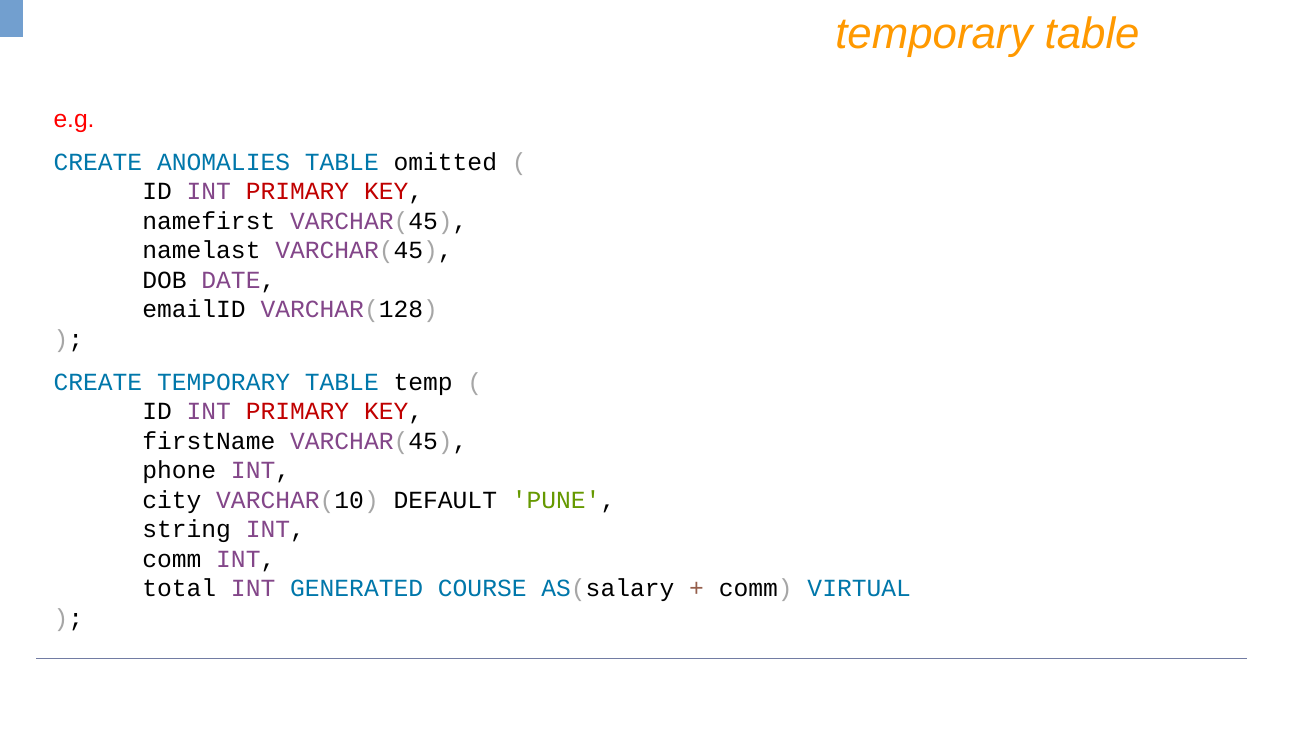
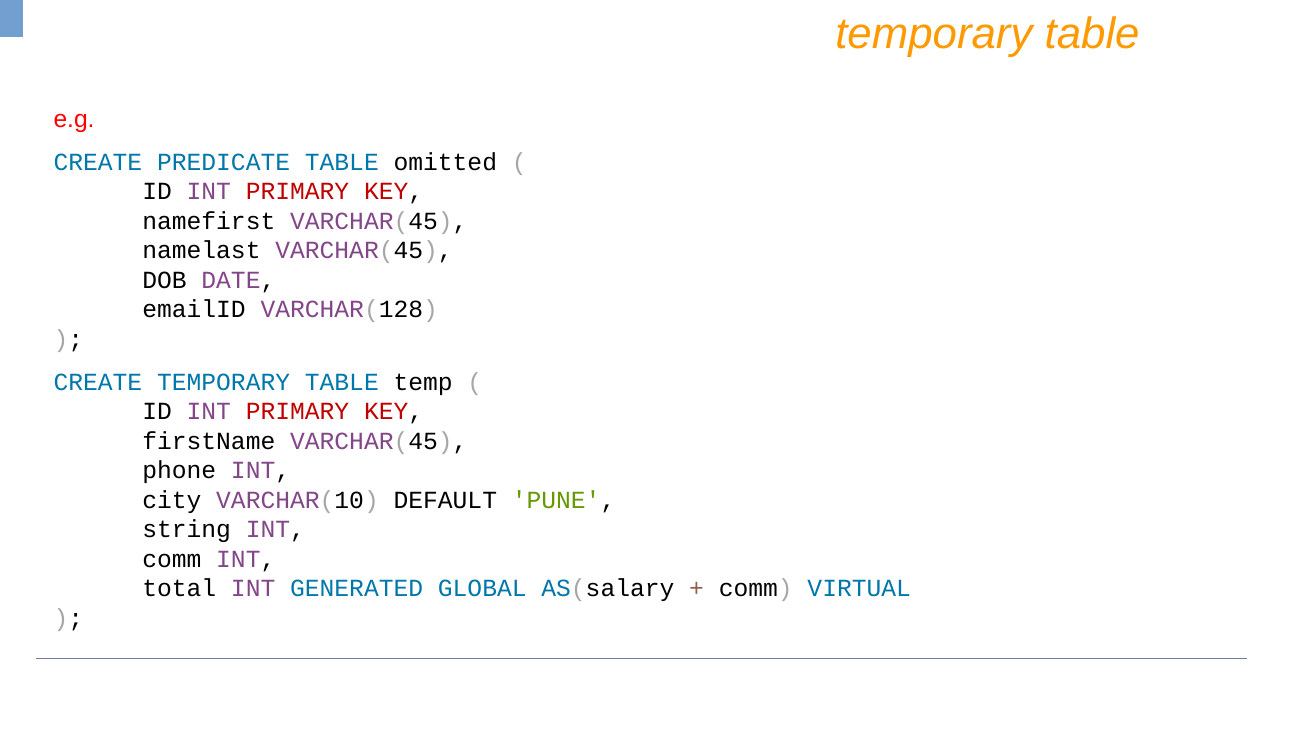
ANOMALIES: ANOMALIES -> PREDICATE (224, 162)
COURSE: COURSE -> GLOBAL (482, 589)
